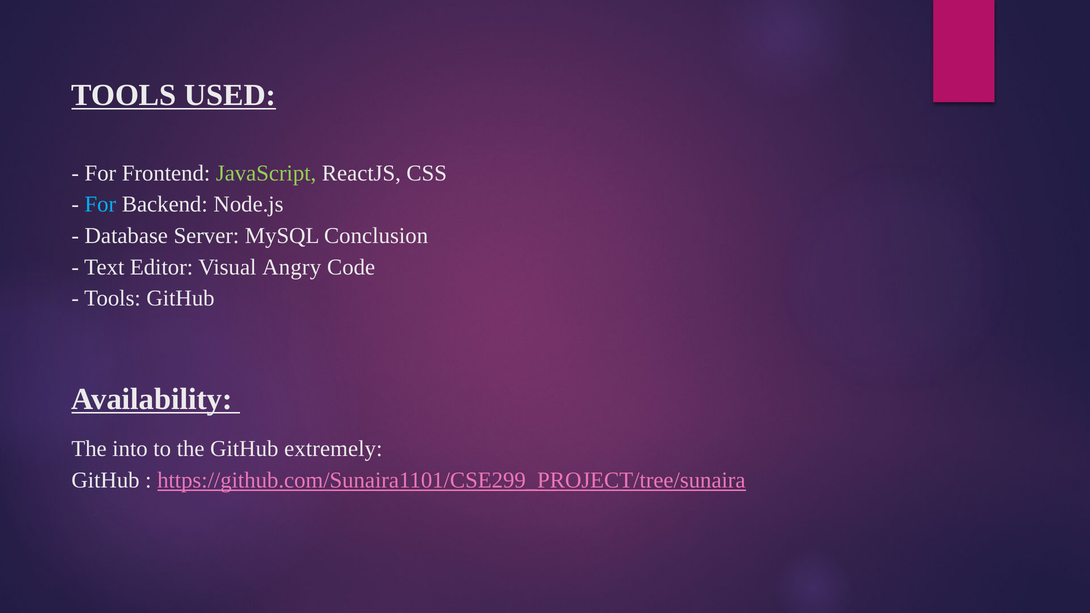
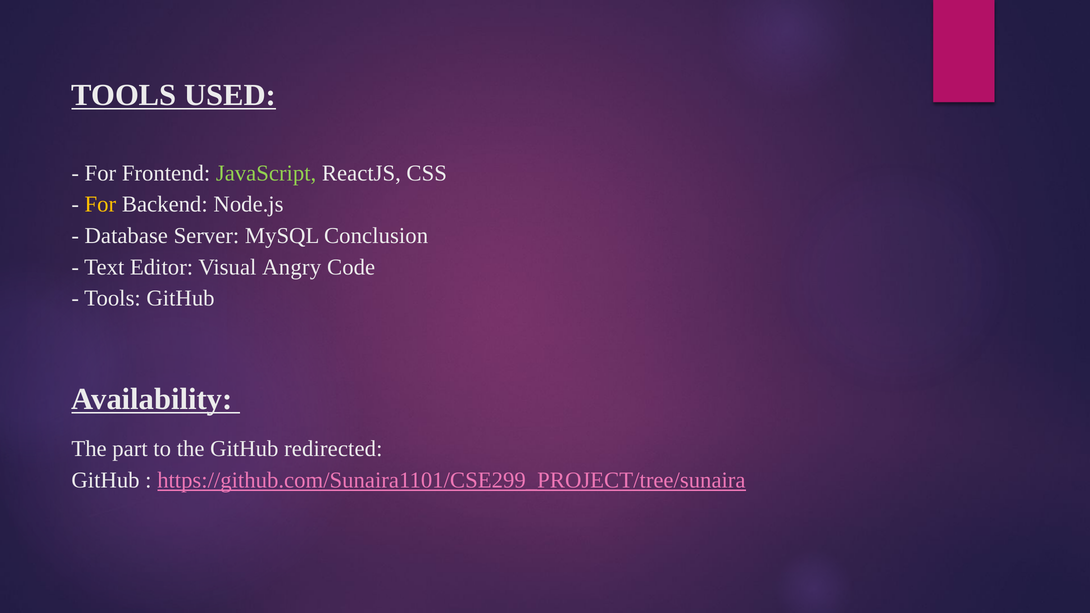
For colour: light blue -> yellow (100, 205)
into: into -> part (130, 449)
extremely: extremely -> redirected (333, 449)
